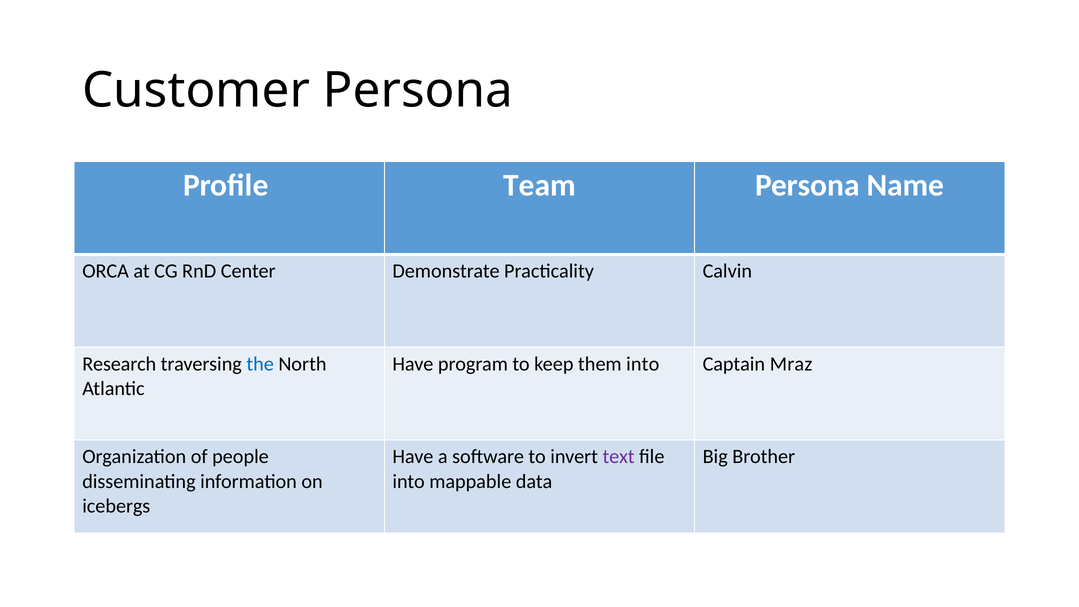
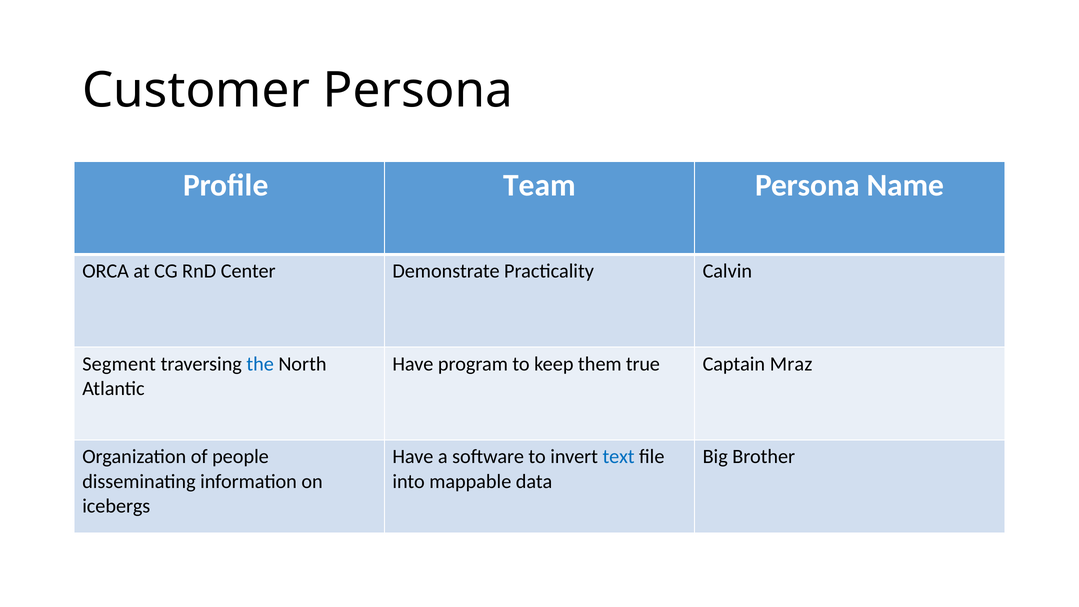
Research: Research -> Segment (119, 364)
them into: into -> true (643, 364)
text colour: purple -> blue (619, 457)
